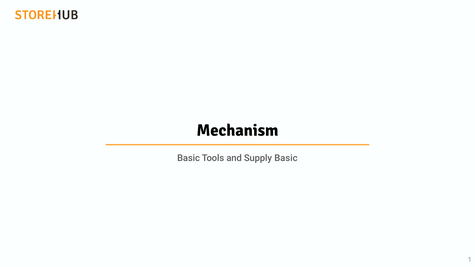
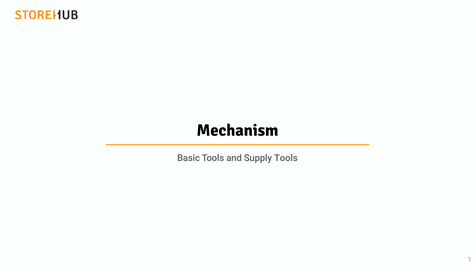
Supply Basic: Basic -> Tools (286, 158)
